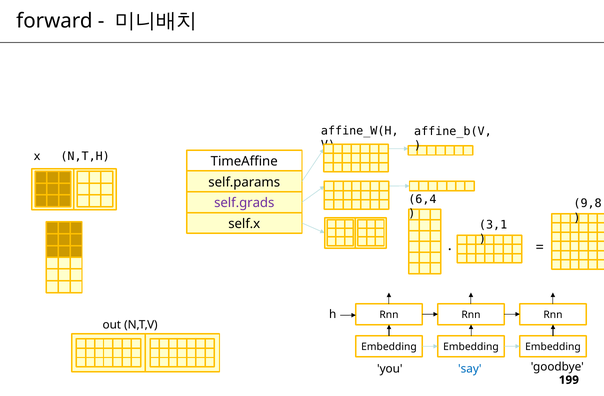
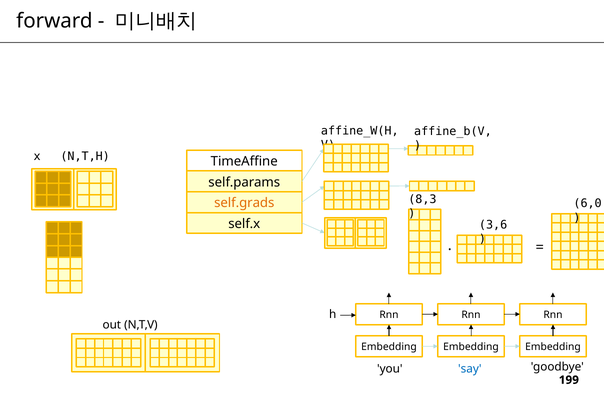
6,4: 6,4 -> 8,3 (422, 200)
9,8: 9,8 -> 6,0 (588, 204)
self.grads colour: purple -> orange (244, 203)
3,1: 3,1 -> 3,6 (493, 225)
